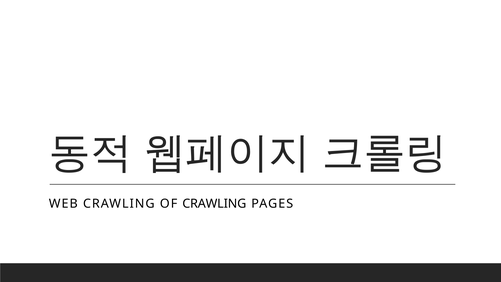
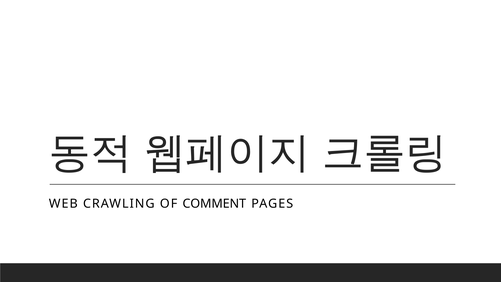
OF CRAWLING: CRAWLING -> COMMENT (214, 203)
